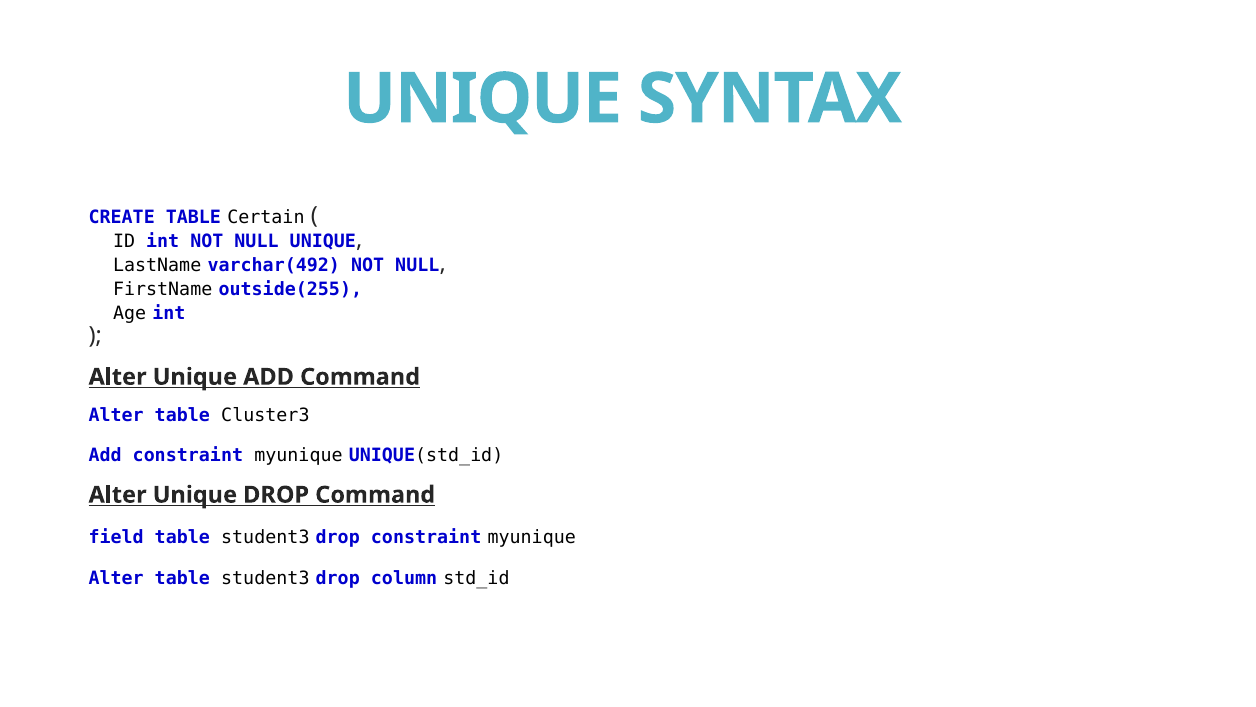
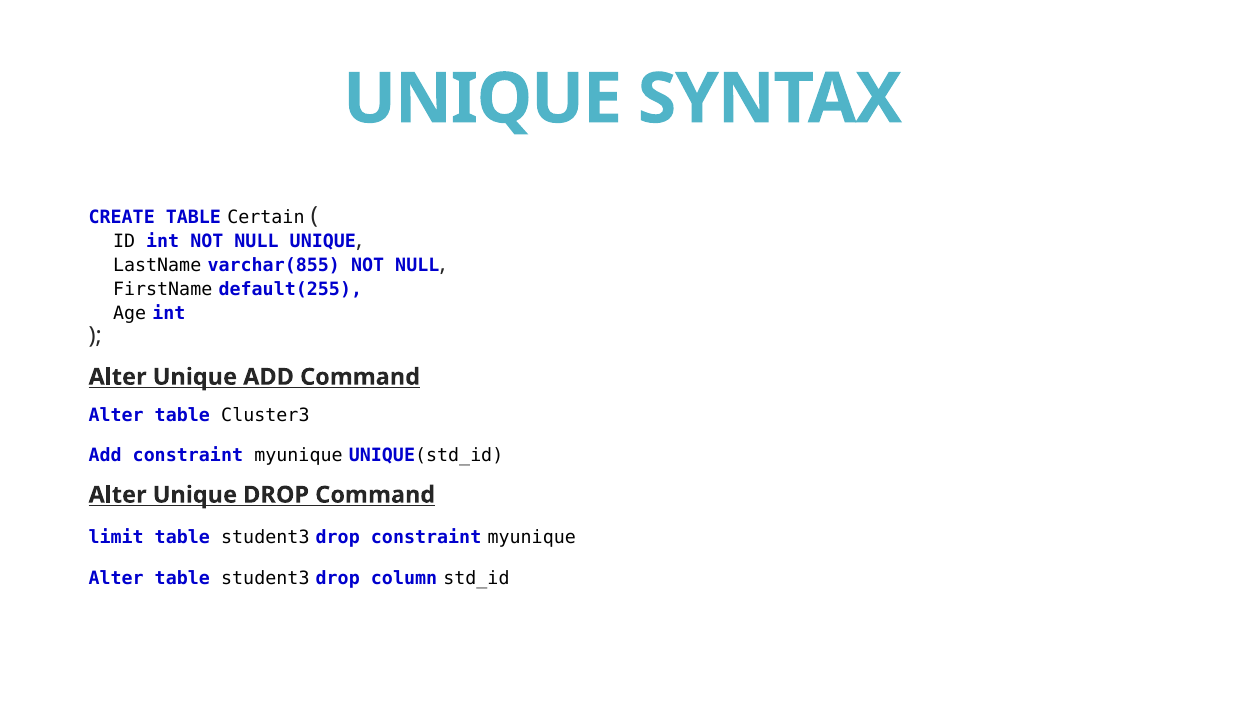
varchar(492: varchar(492 -> varchar(855 (274, 265)
outside(255: outside(255 -> default(255 (290, 289)
field: field -> limit (116, 537)
